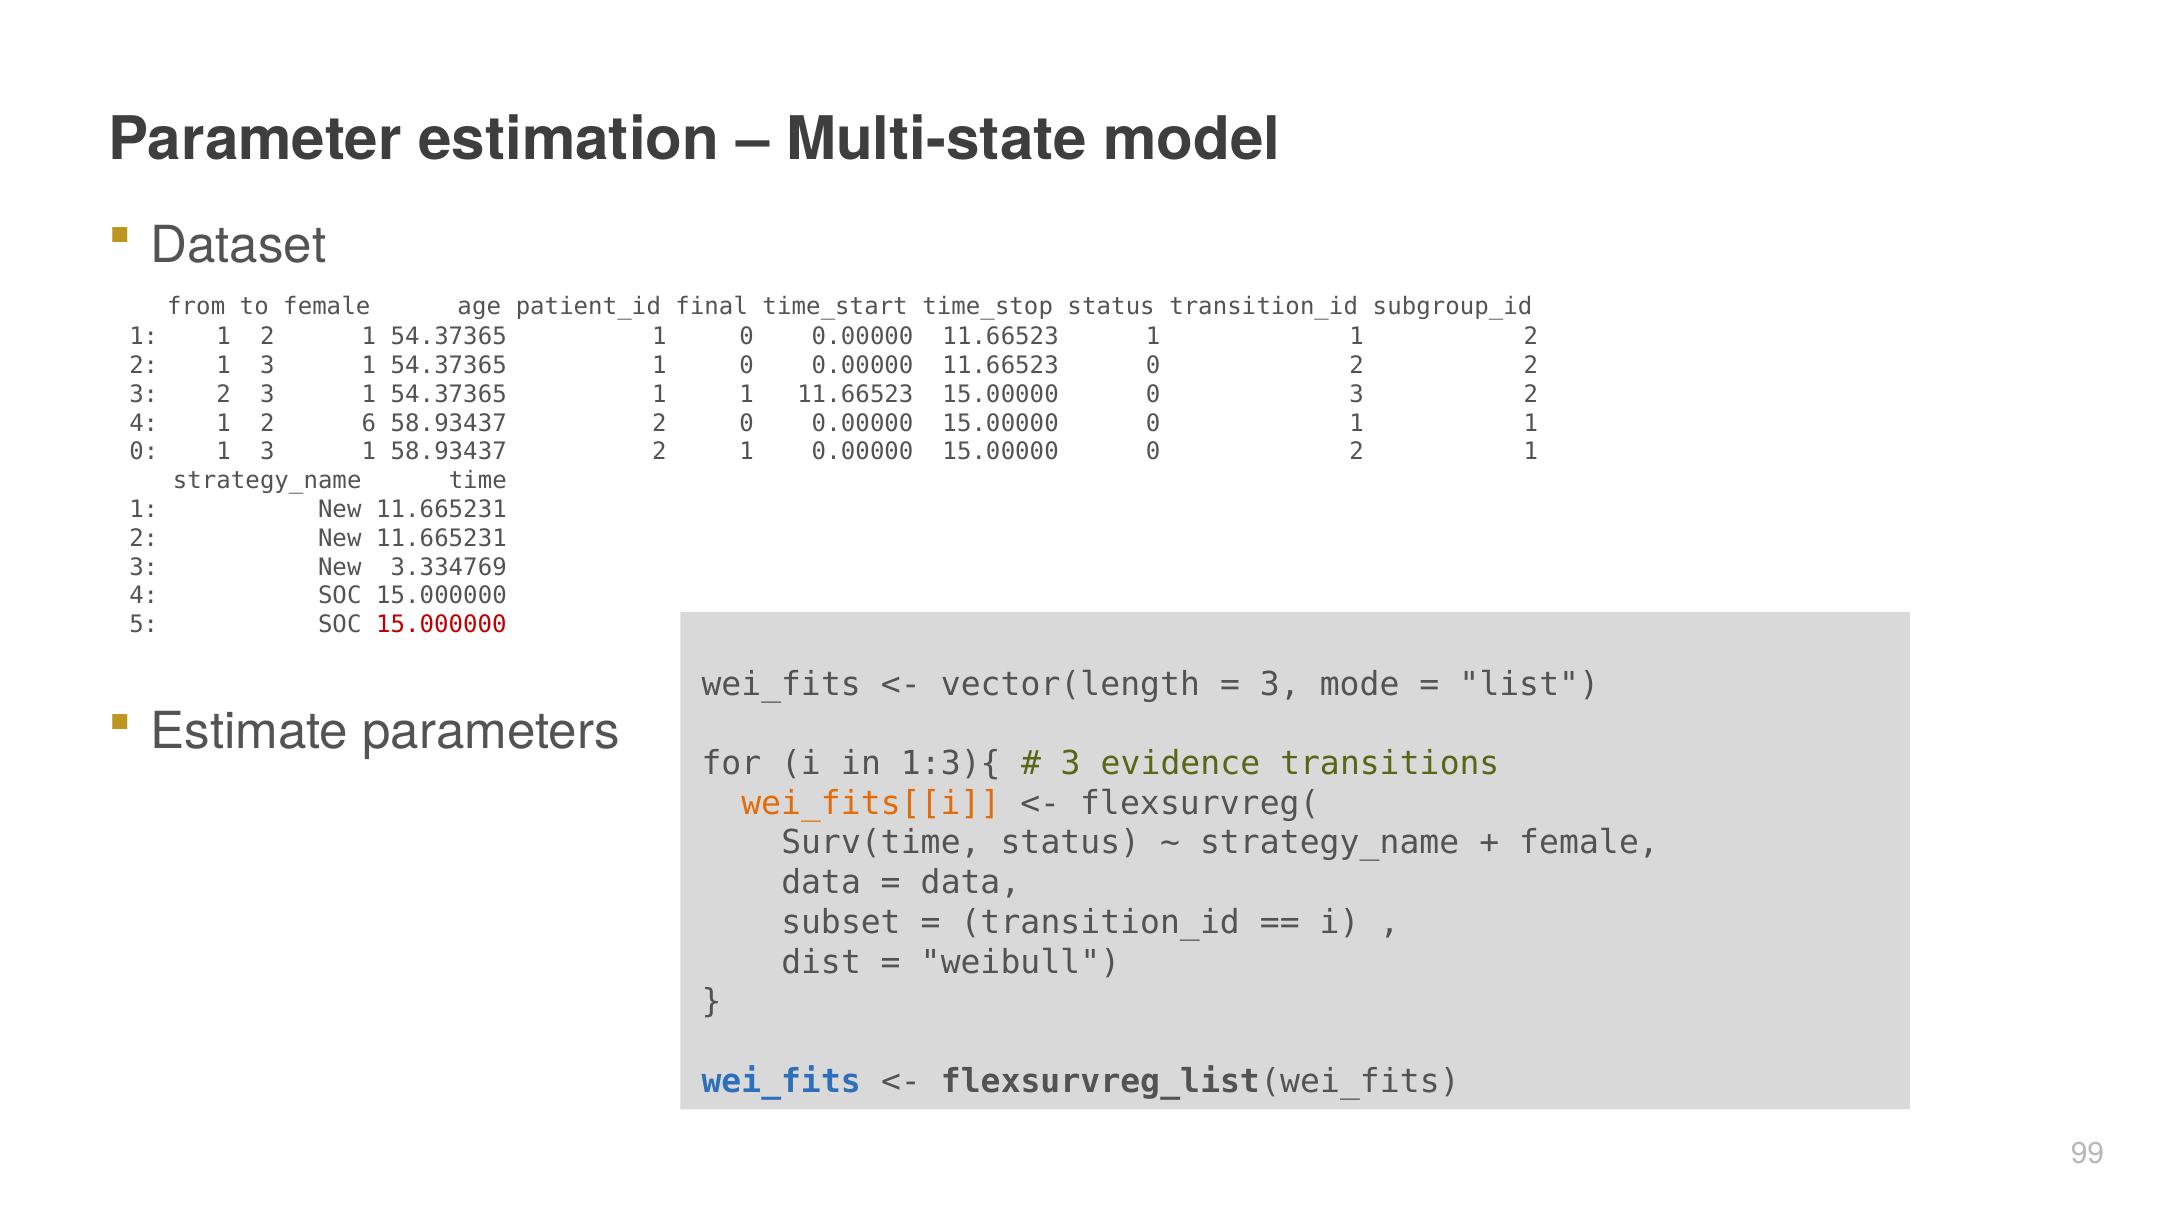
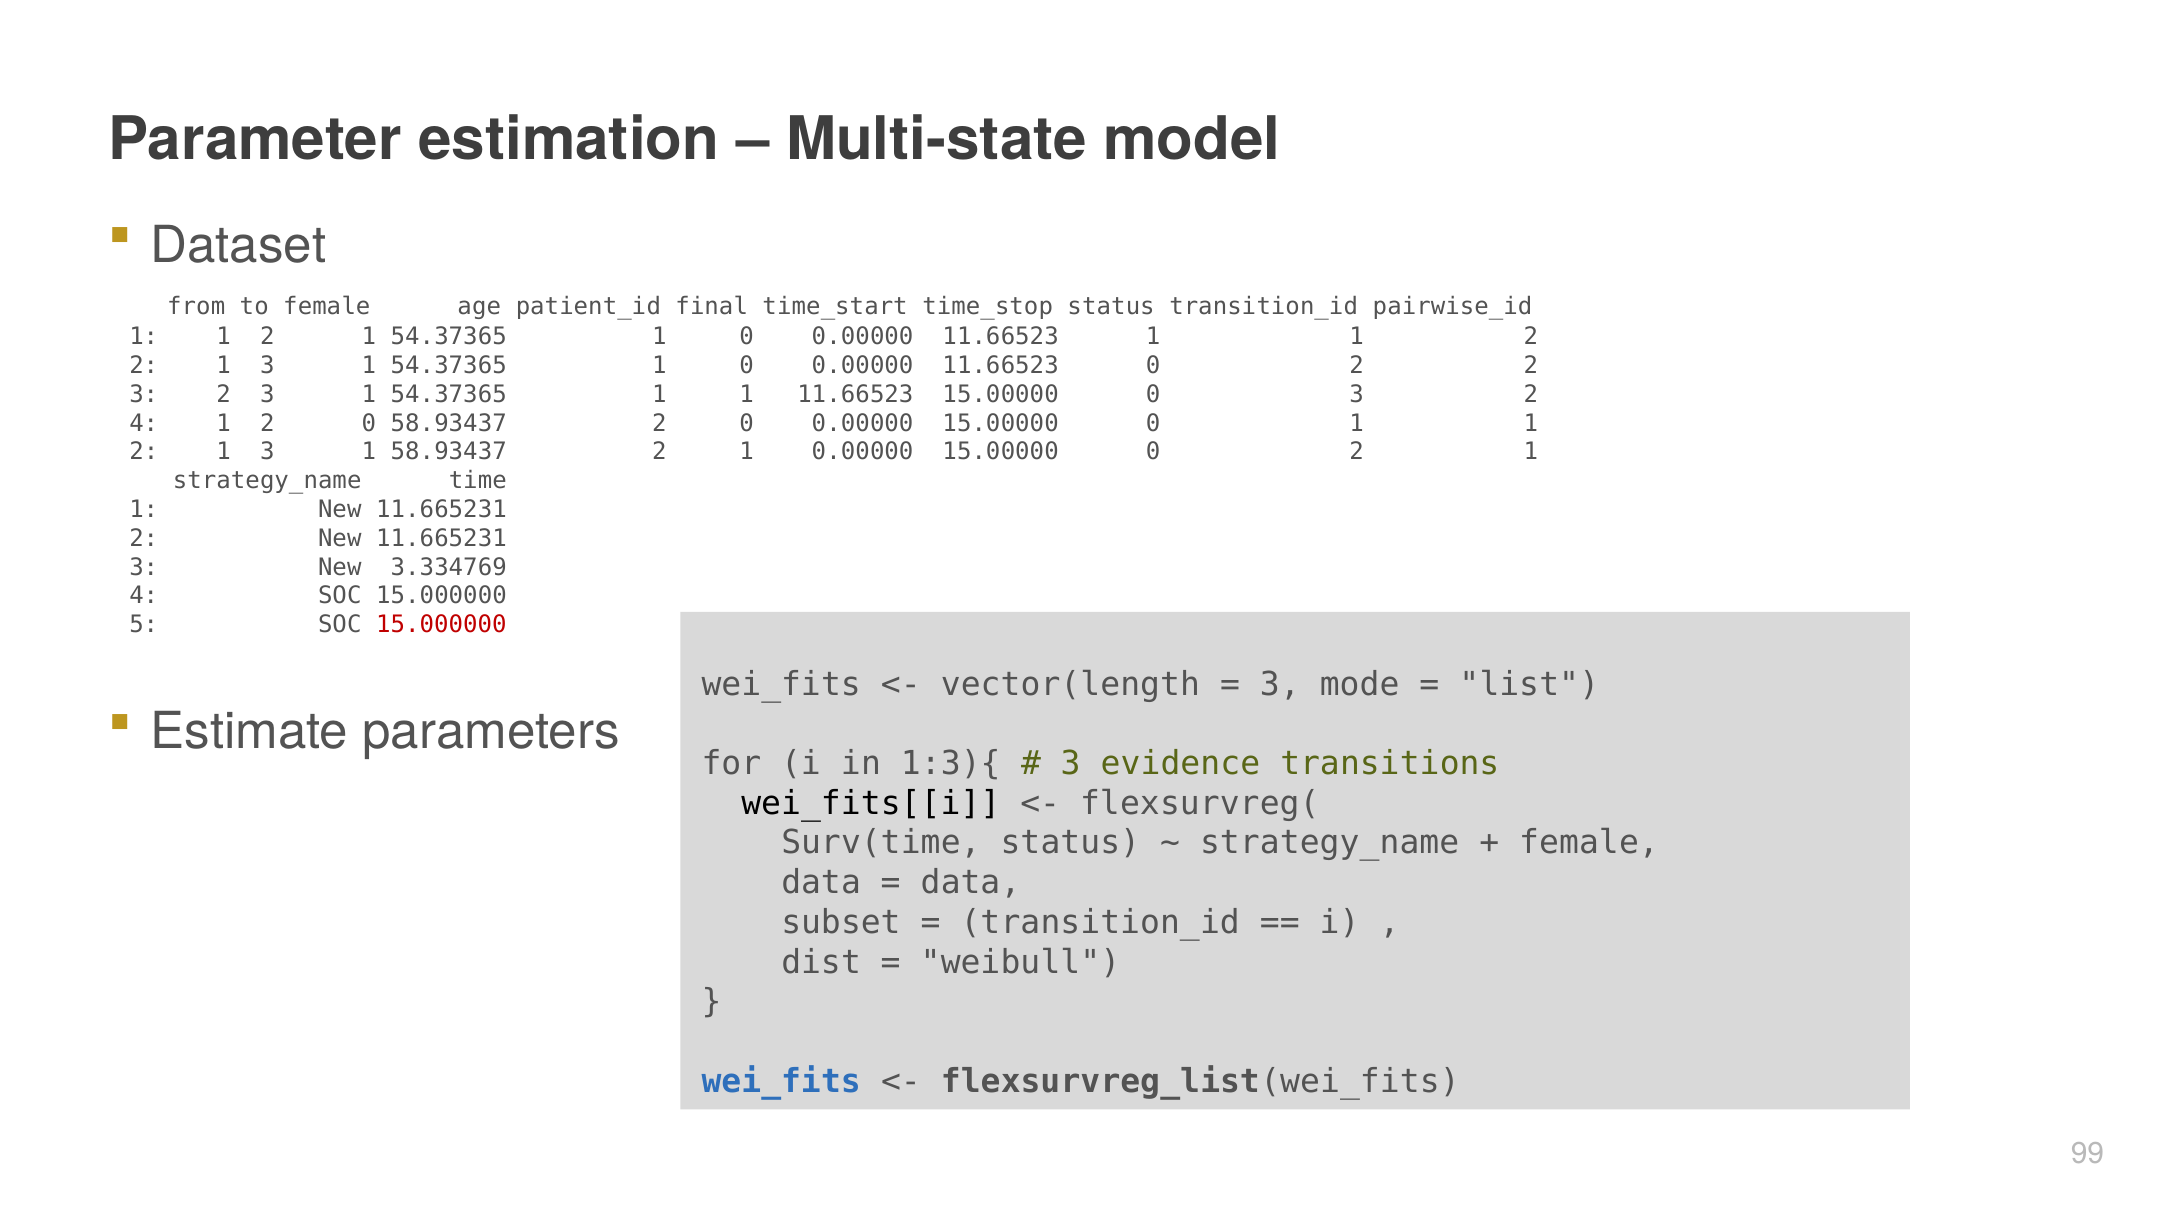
subgroup_id: subgroup_id -> pairwise_id (1453, 306)
1 2 6: 6 -> 0 (369, 423)
0: 0 -> 2 (144, 452)
wei_fits[[i colour: orange -> black (871, 803)
